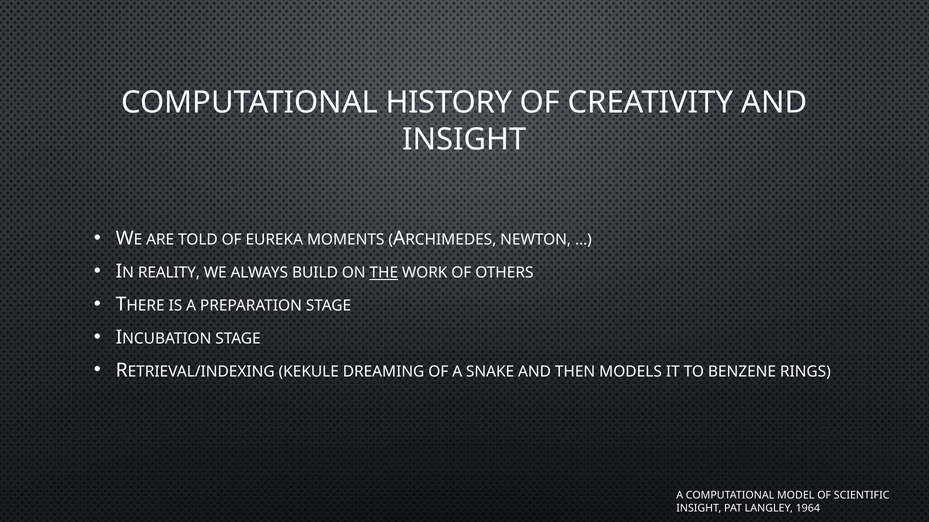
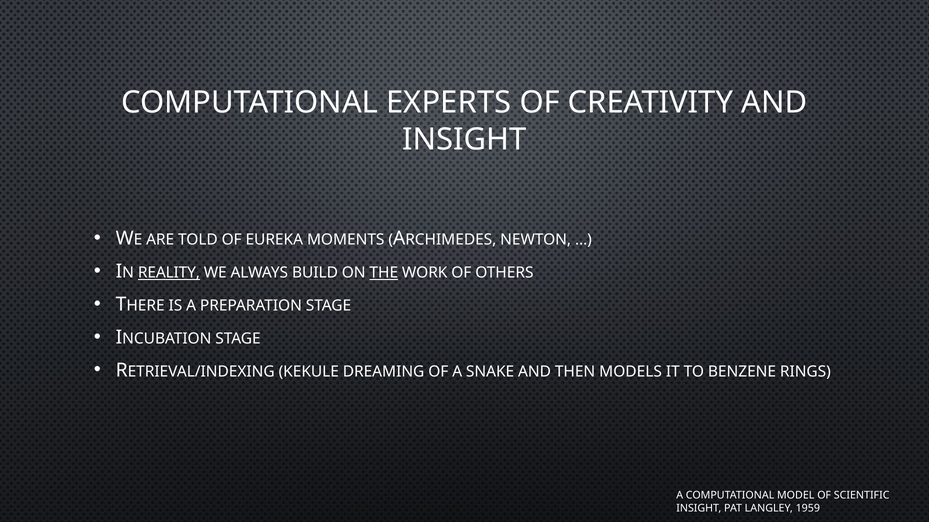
HISTORY: HISTORY -> EXPERTS (449, 103)
REALITY underline: none -> present (169, 273)
1964: 1964 -> 1959 (808, 509)
